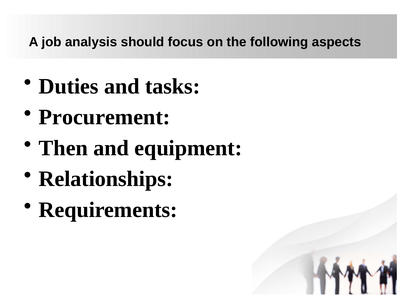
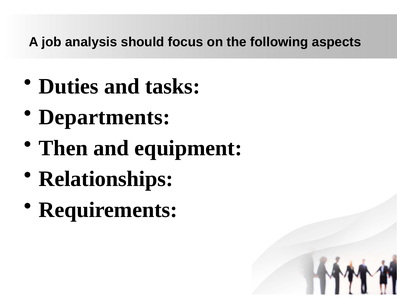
Procurement: Procurement -> Departments (104, 117)
